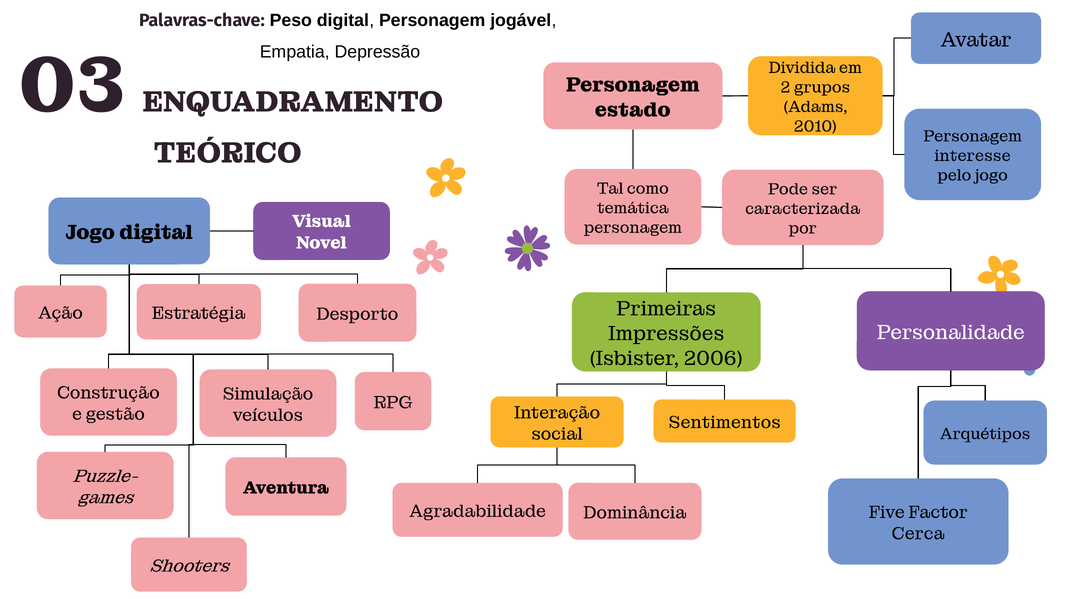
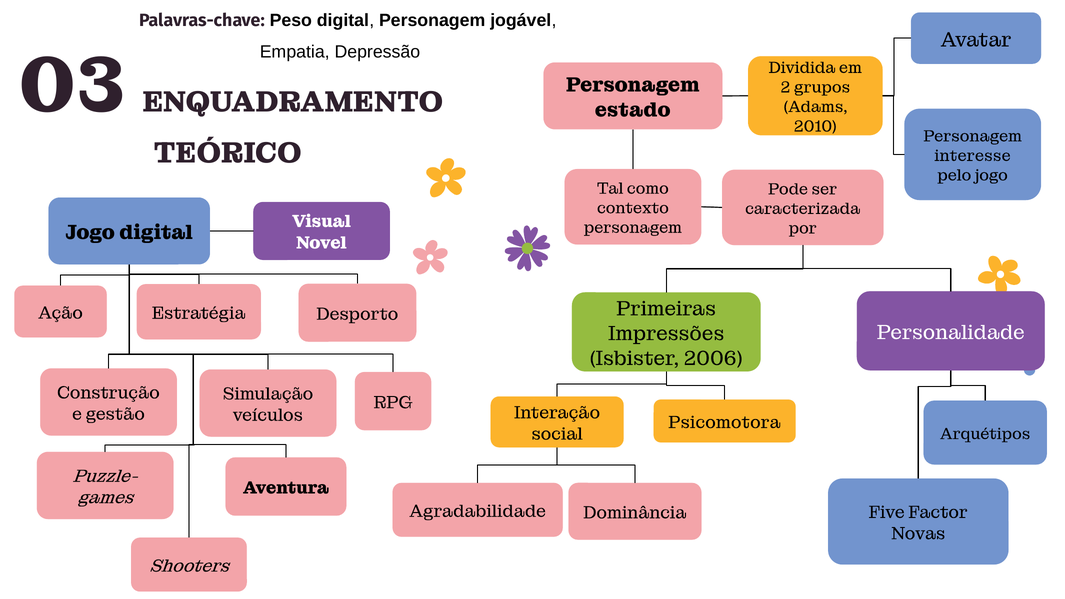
temática: temática -> contexto (633, 208)
Sentimentos: Sentimentos -> Psicomotora (725, 422)
Cerca: Cerca -> Novas (918, 533)
